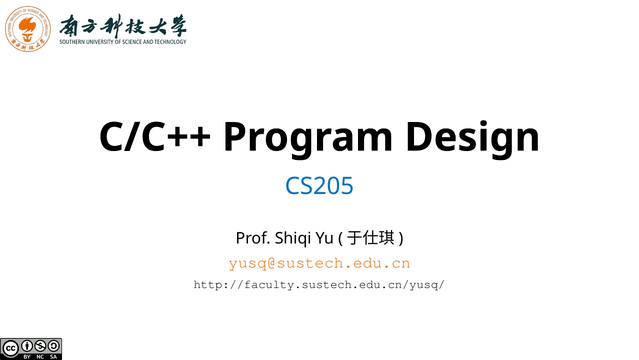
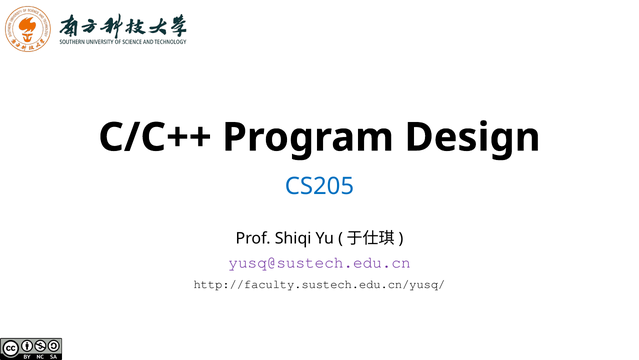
yusq@sustech.edu.cn colour: orange -> purple (320, 262)
